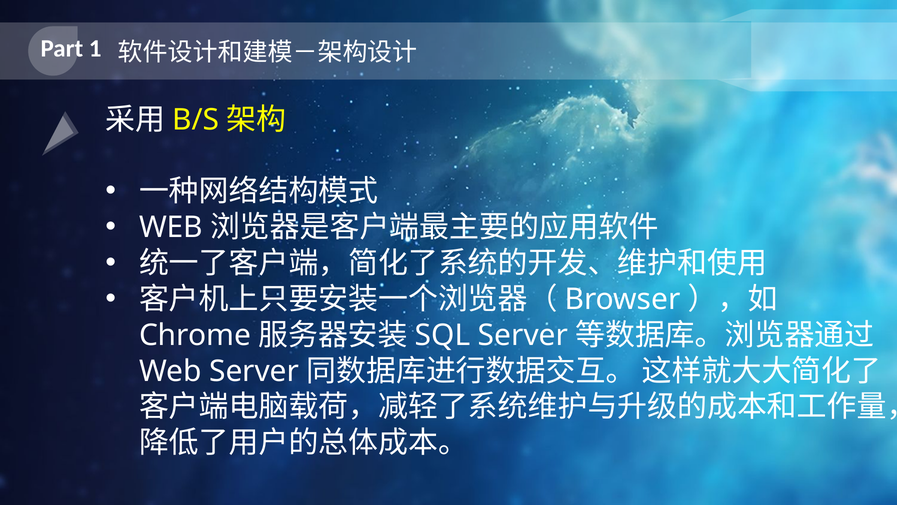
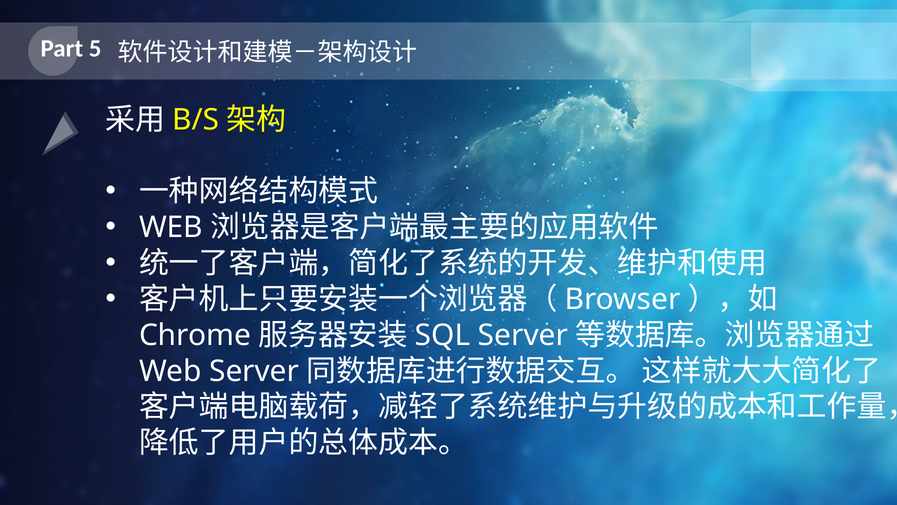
1: 1 -> 5 (95, 49)
